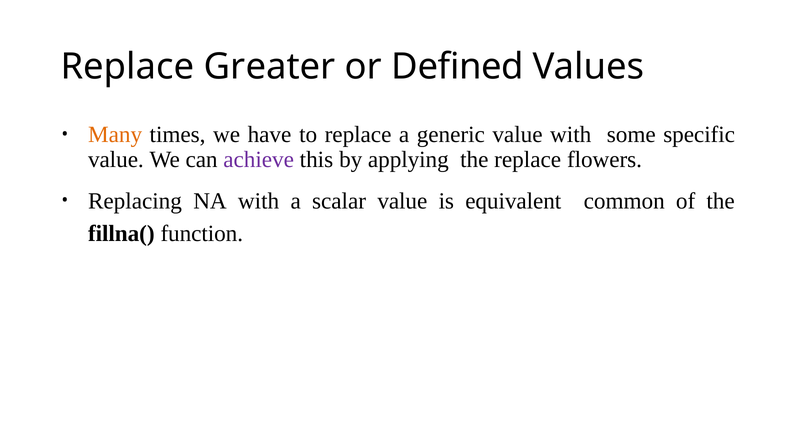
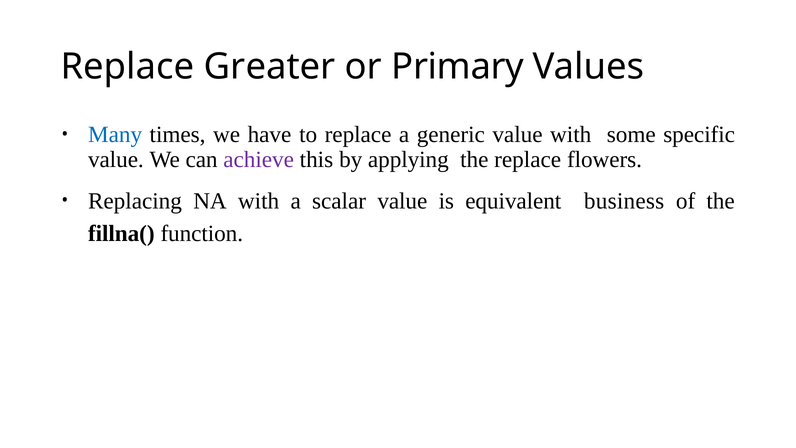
Defined: Defined -> Primary (458, 67)
Many colour: orange -> blue (115, 135)
common: common -> business (624, 201)
